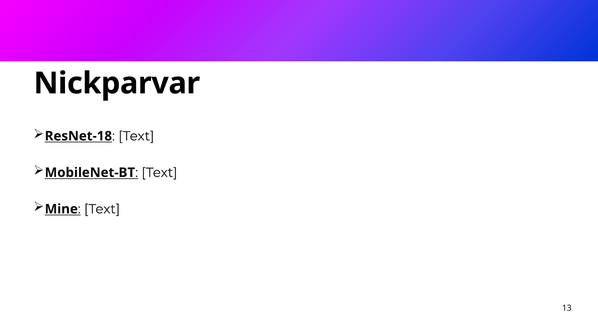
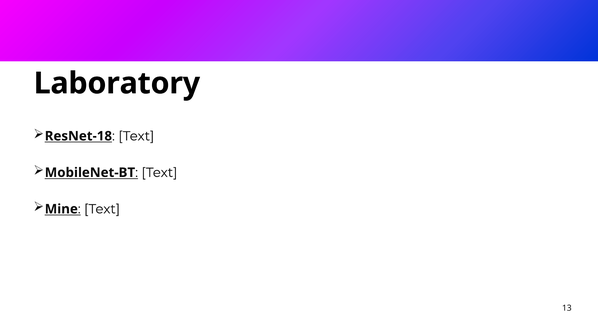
Nickparvar: Nickparvar -> Laboratory (117, 83)
